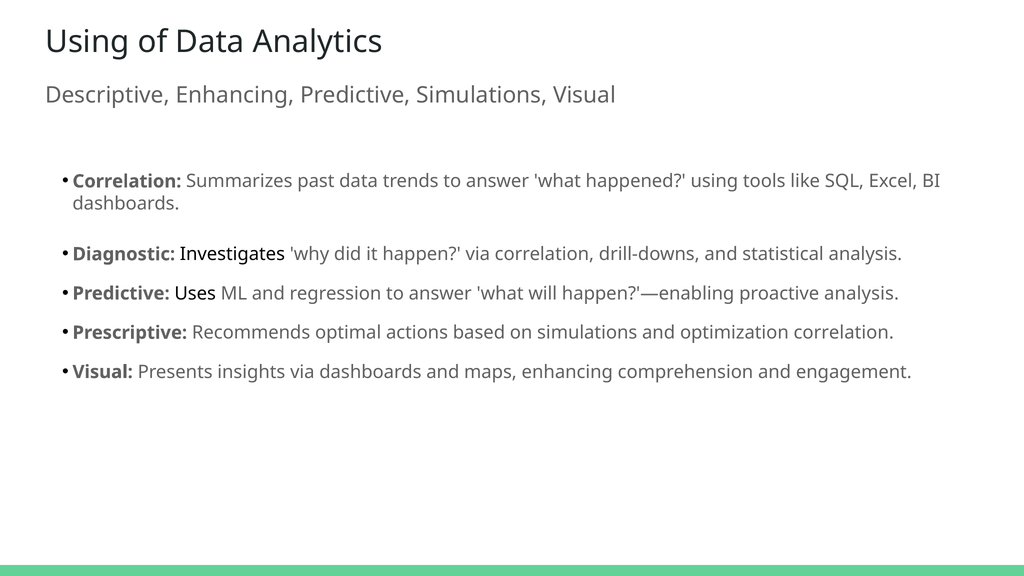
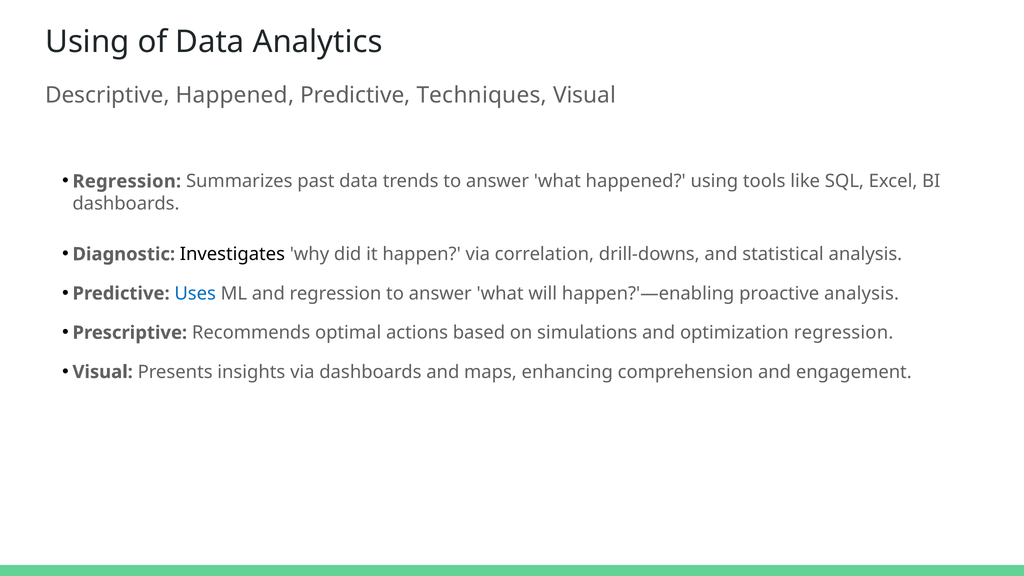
Descriptive Enhancing: Enhancing -> Happened (235, 95)
Predictive Simulations: Simulations -> Techniques (482, 95)
Correlation: Correlation -> Regression (127, 181)
Uses colour: black -> blue (195, 293)
optimization correlation: correlation -> regression (844, 333)
